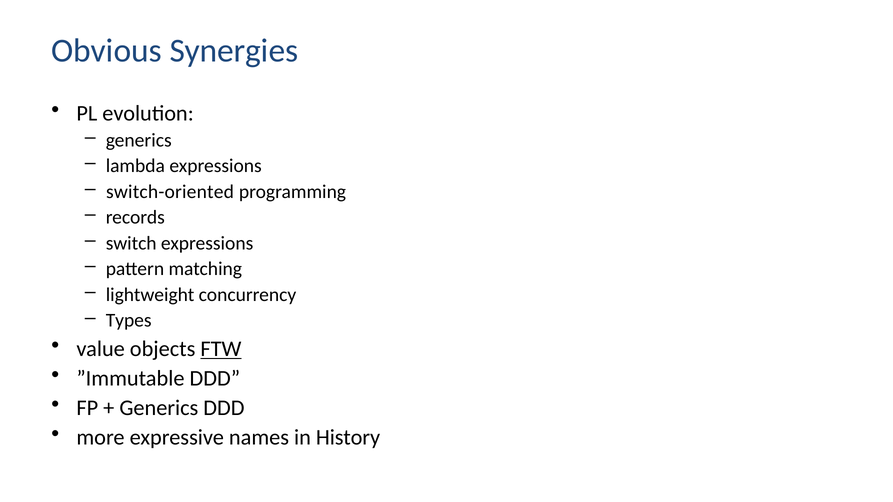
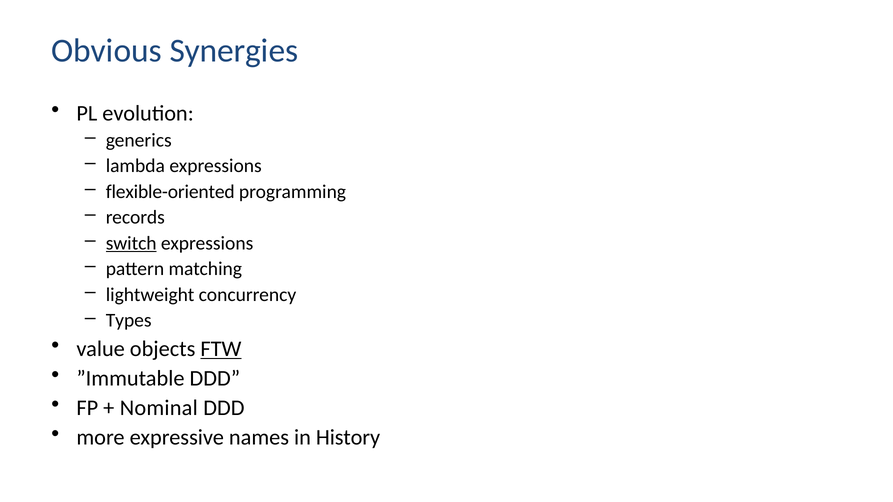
switch-oriented: switch-oriented -> flexible-oriented (170, 192)
switch underline: none -> present (131, 243)
Generics: Generics -> Nominal (159, 408)
